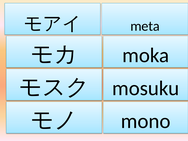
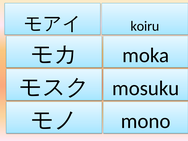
meta: meta -> koiru (145, 26)
